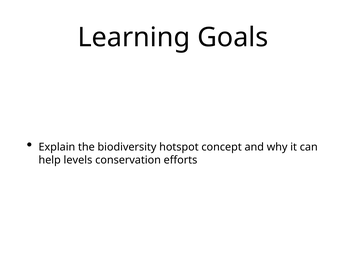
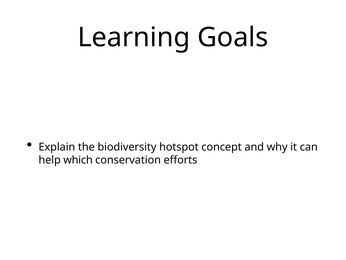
levels: levels -> which (78, 160)
